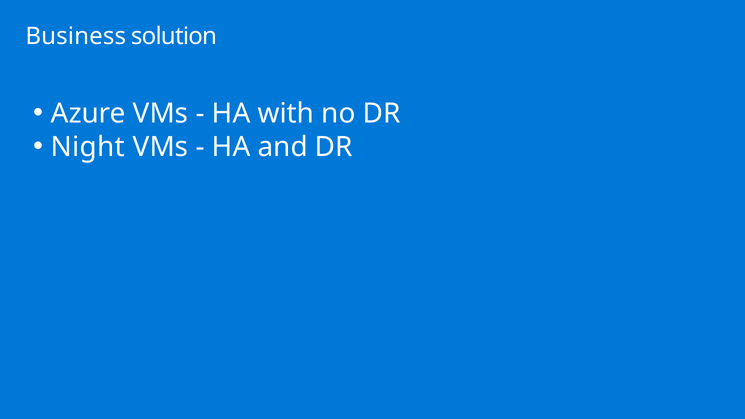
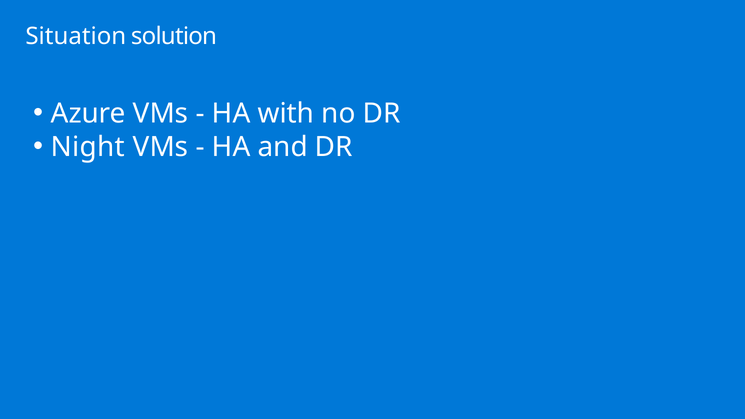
Business: Business -> Situation (76, 36)
